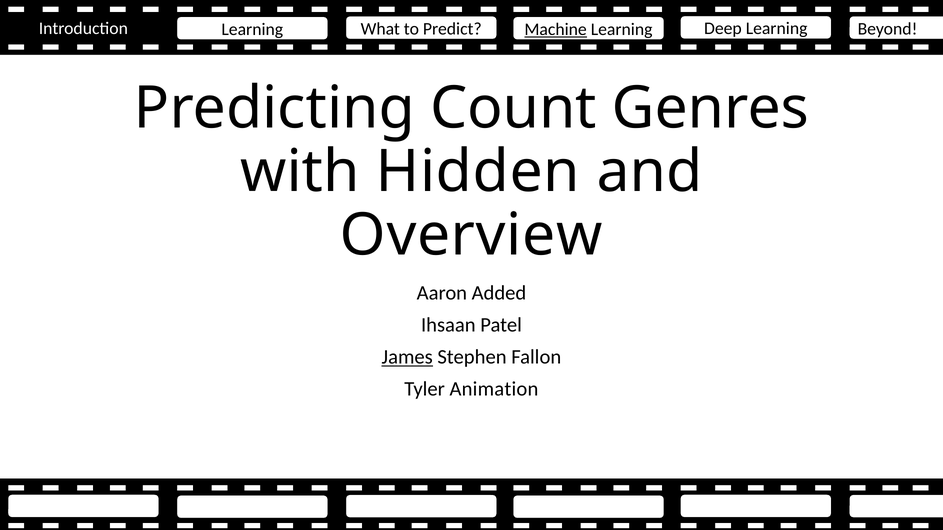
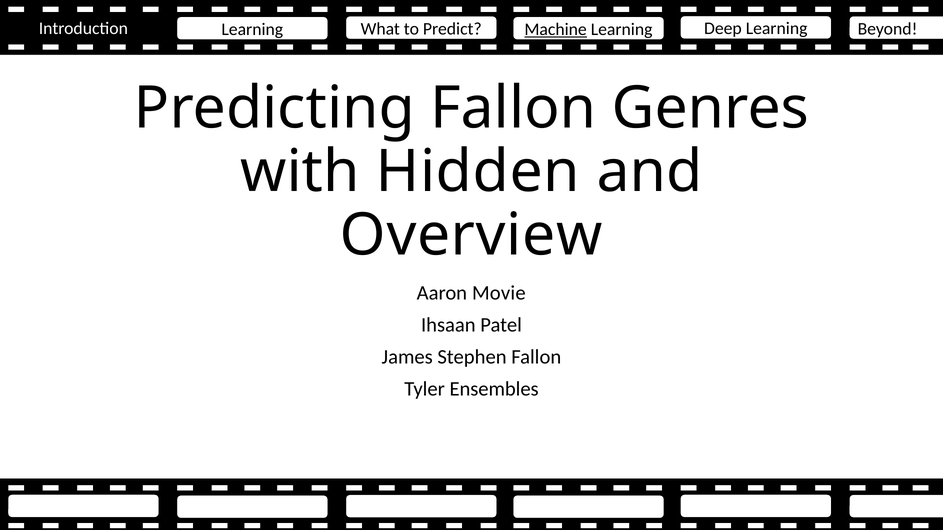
Predicting Count: Count -> Fallon (513, 108)
Added: Added -> Movie (499, 293)
James underline: present -> none (407, 357)
Animation: Animation -> Ensembles (494, 389)
